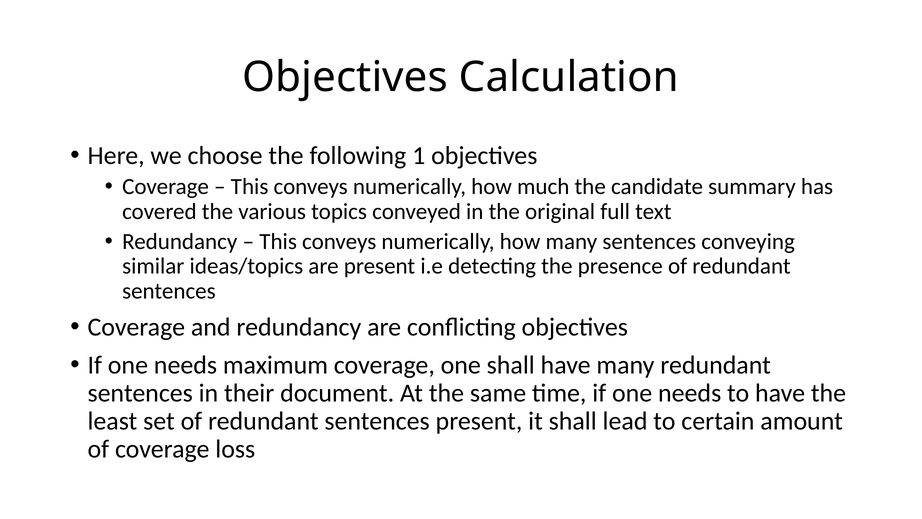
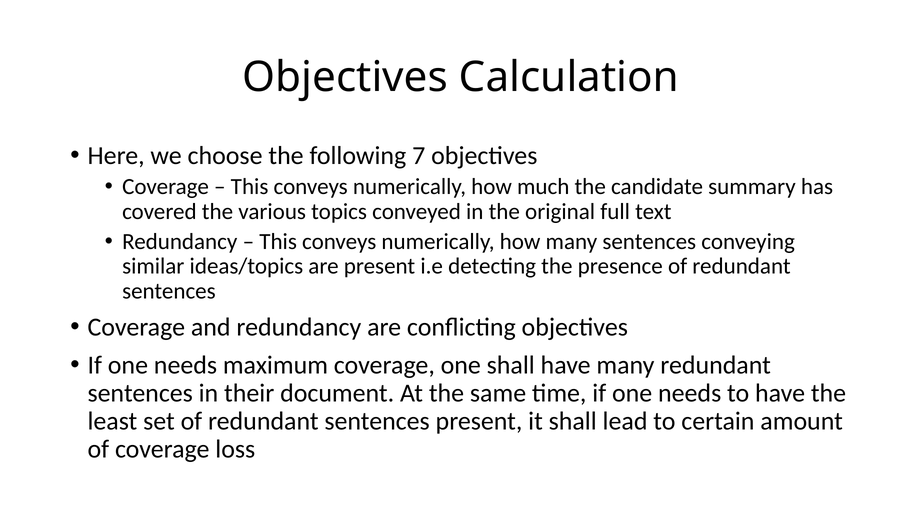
1: 1 -> 7 (419, 155)
